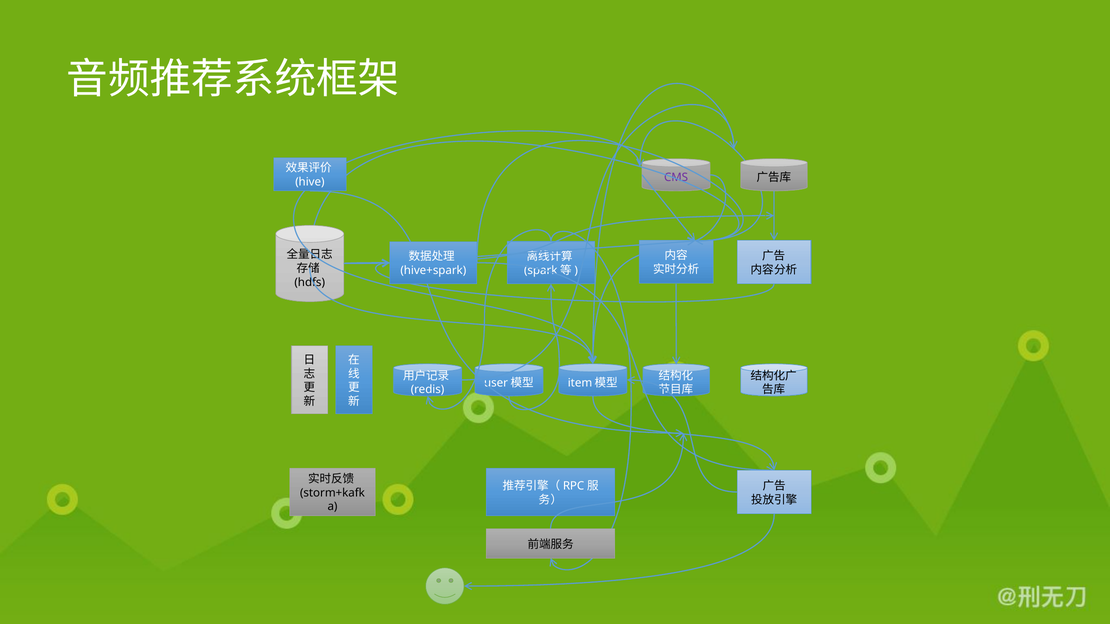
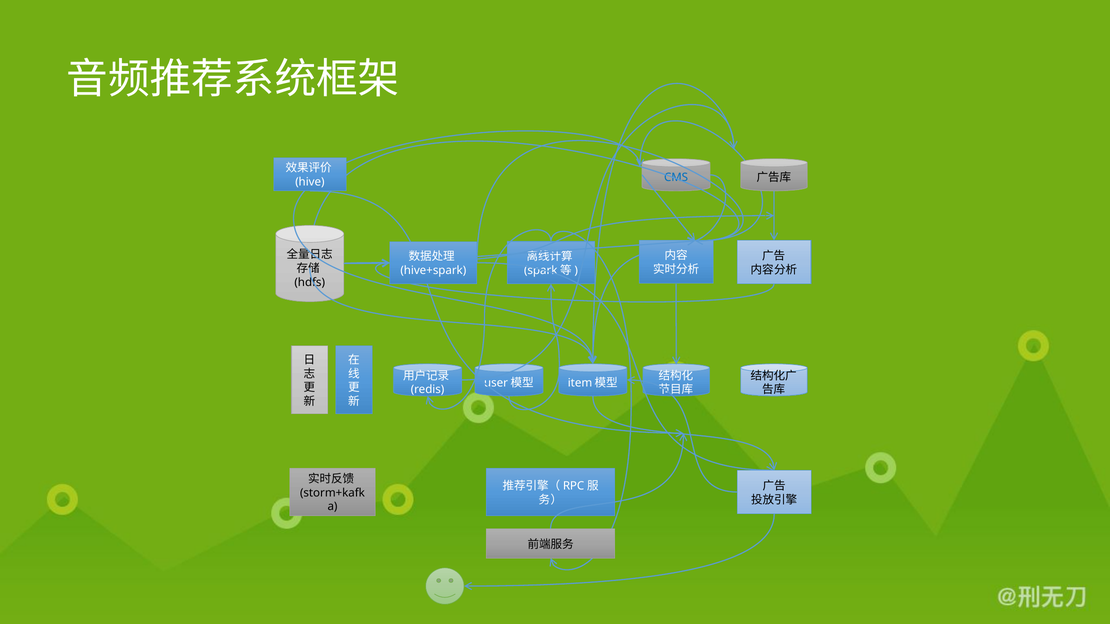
CMS colour: purple -> blue (676, 178)
